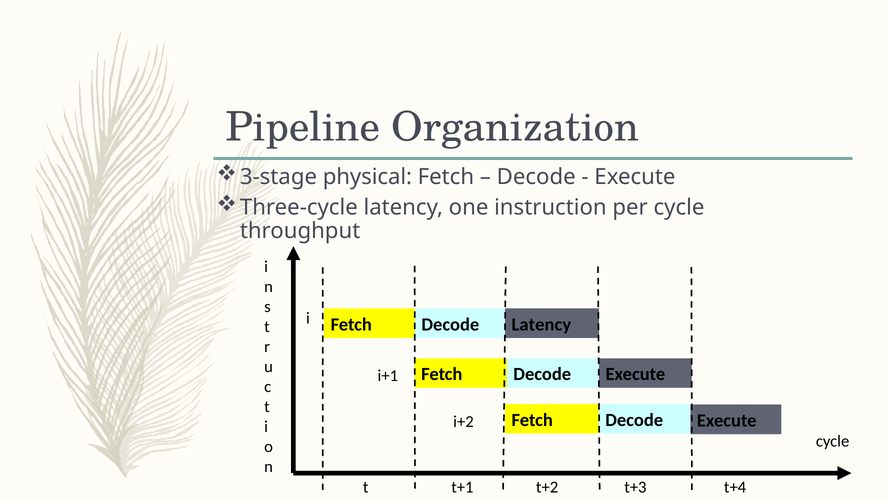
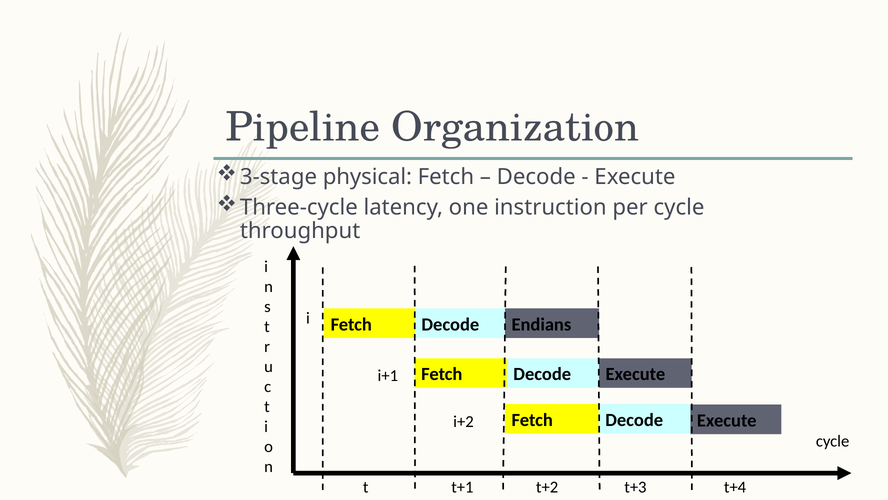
Decode Latency: Latency -> Endians (541, 324)
